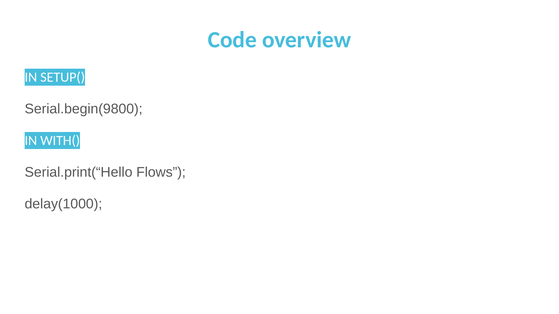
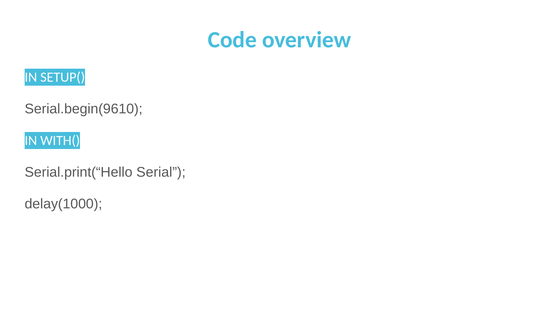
Serial.begin(9800: Serial.begin(9800 -> Serial.begin(9610 (84, 109)
Flows: Flows -> Serial (161, 173)
